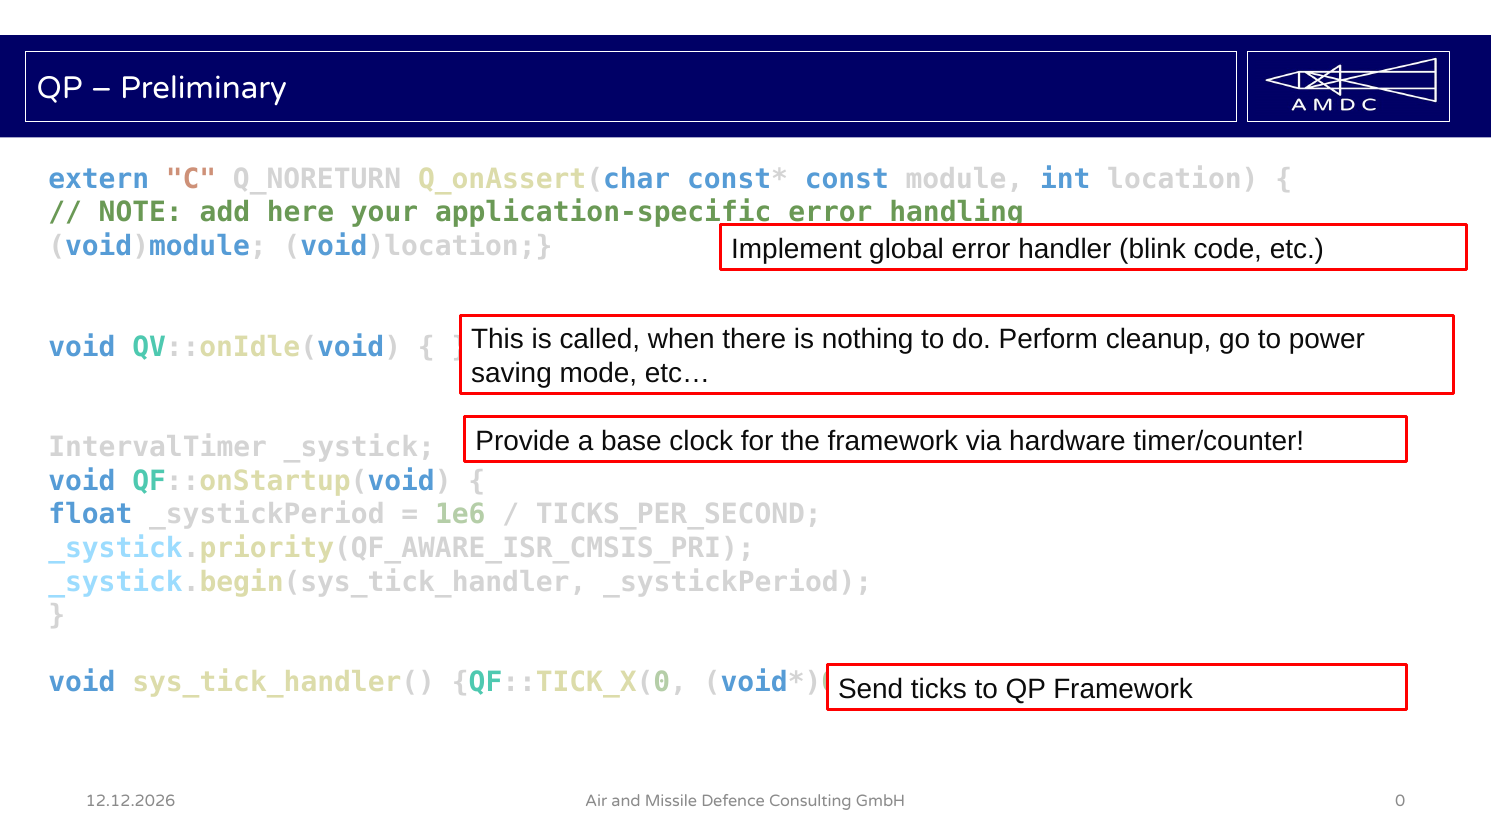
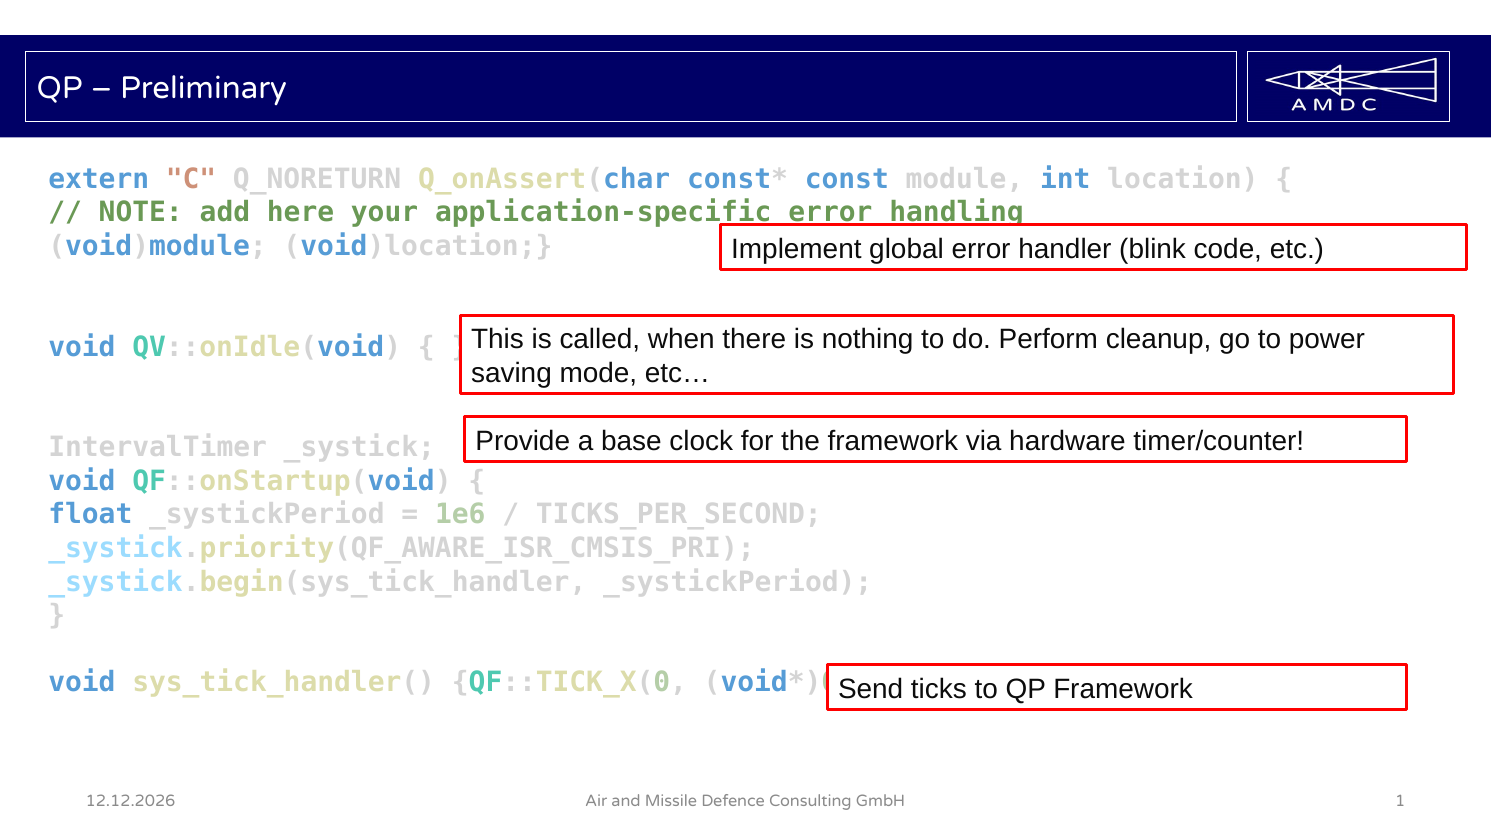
0: 0 -> 1 (1400, 801)
